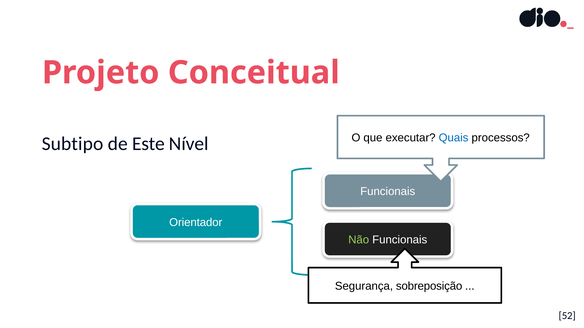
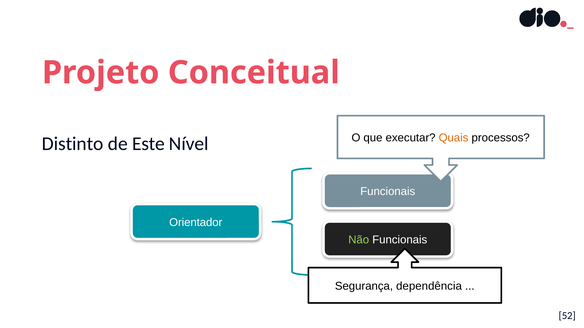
Quais colour: blue -> orange (454, 138)
Subtipo: Subtipo -> Distinto (73, 144)
sobreposição: sobreposição -> dependência (429, 287)
